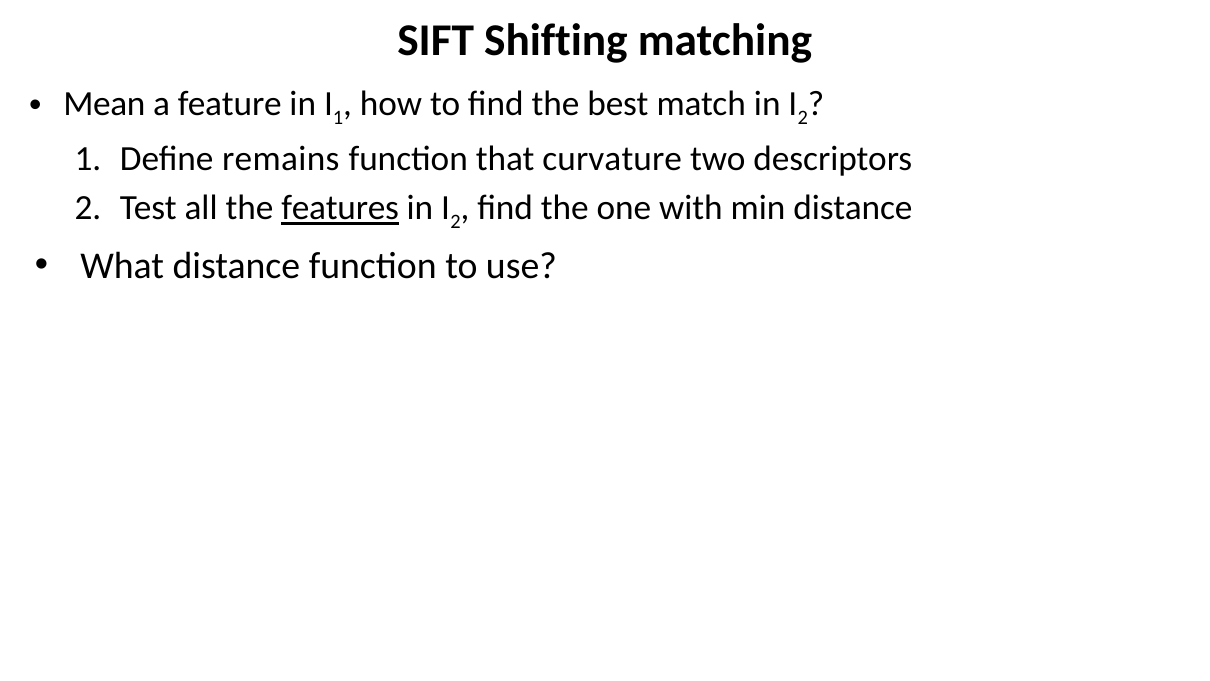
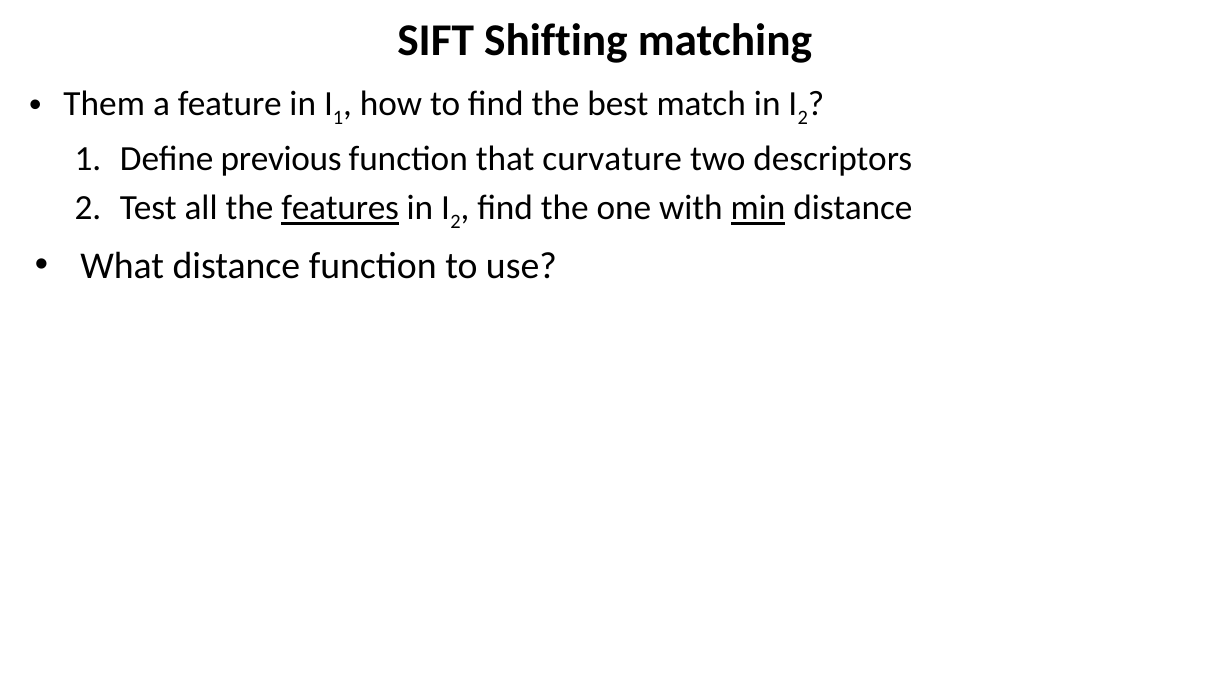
Mean: Mean -> Them (104, 104)
remains: remains -> previous (281, 159)
min underline: none -> present (758, 208)
